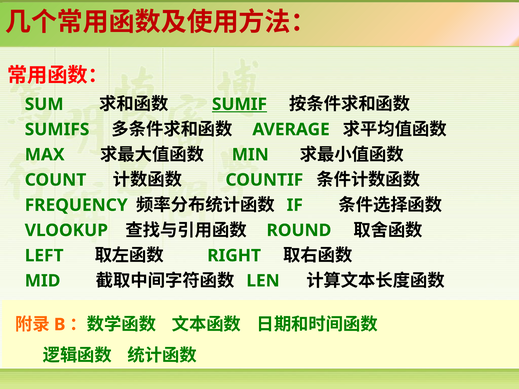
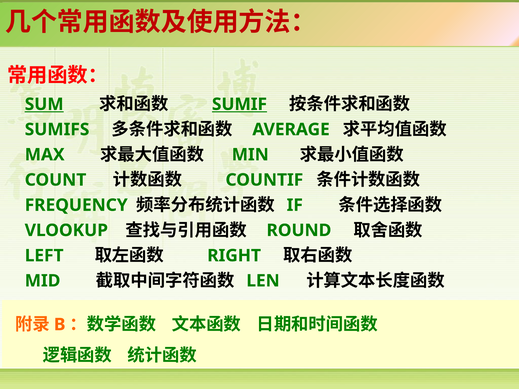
SUM underline: none -> present (44, 104)
